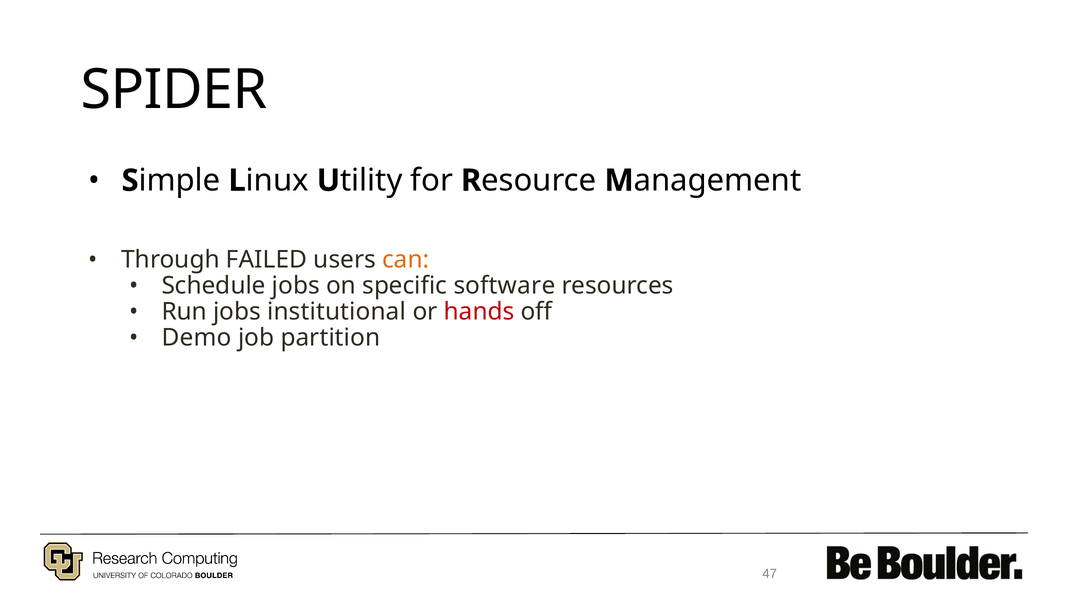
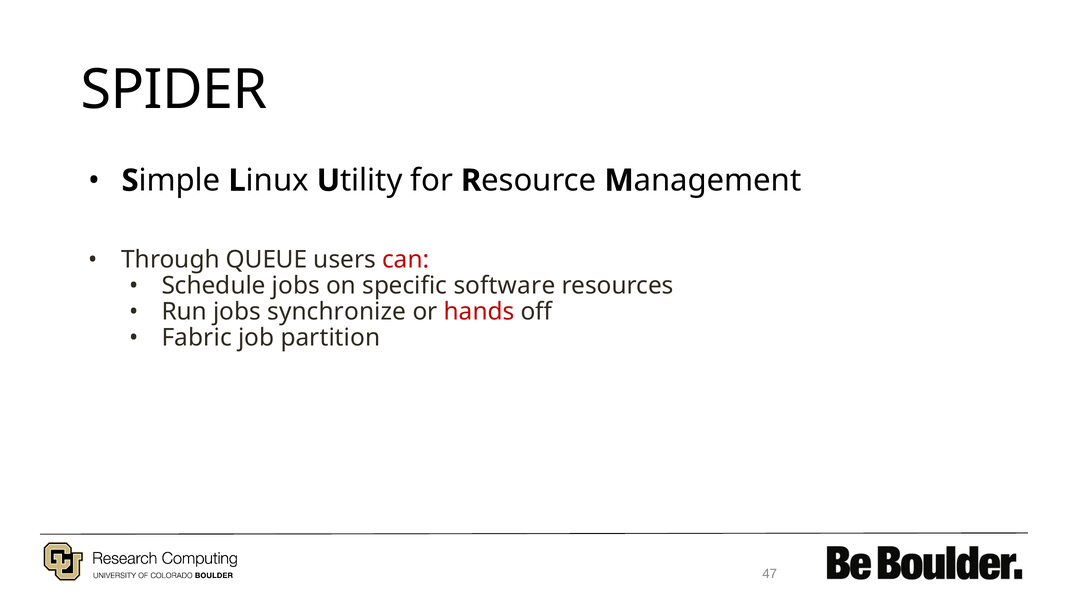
FAILED: FAILED -> QUEUE (267, 259)
can colour: orange -> red (406, 259)
institutional: institutional -> synchronize (337, 312)
Demo: Demo -> Fabric (197, 338)
